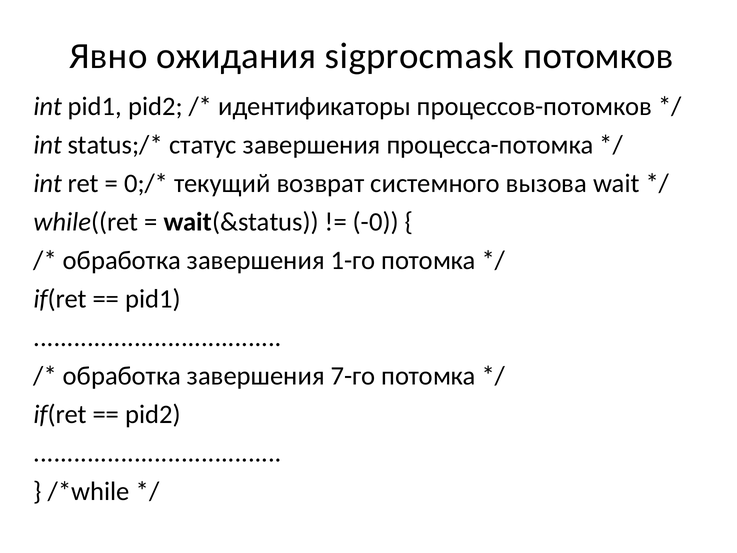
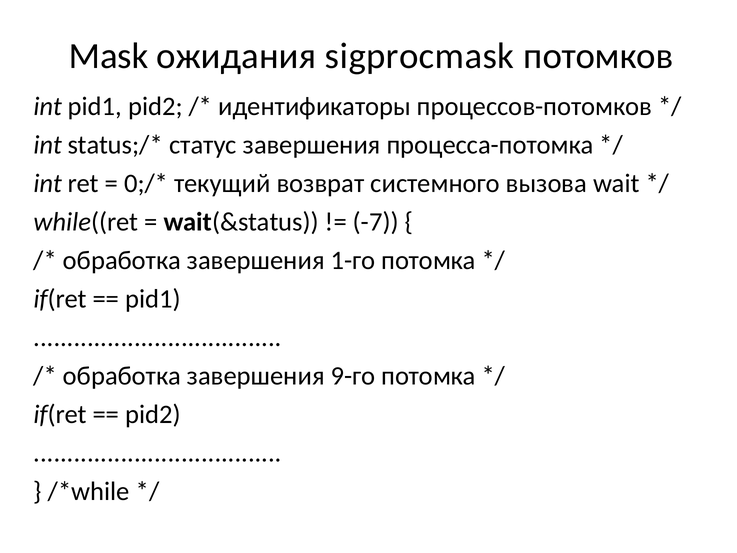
Явно: Явно -> Mask (109, 56)
-0: -0 -> -7 (376, 222)
7-го: 7-го -> 9-го (353, 376)
